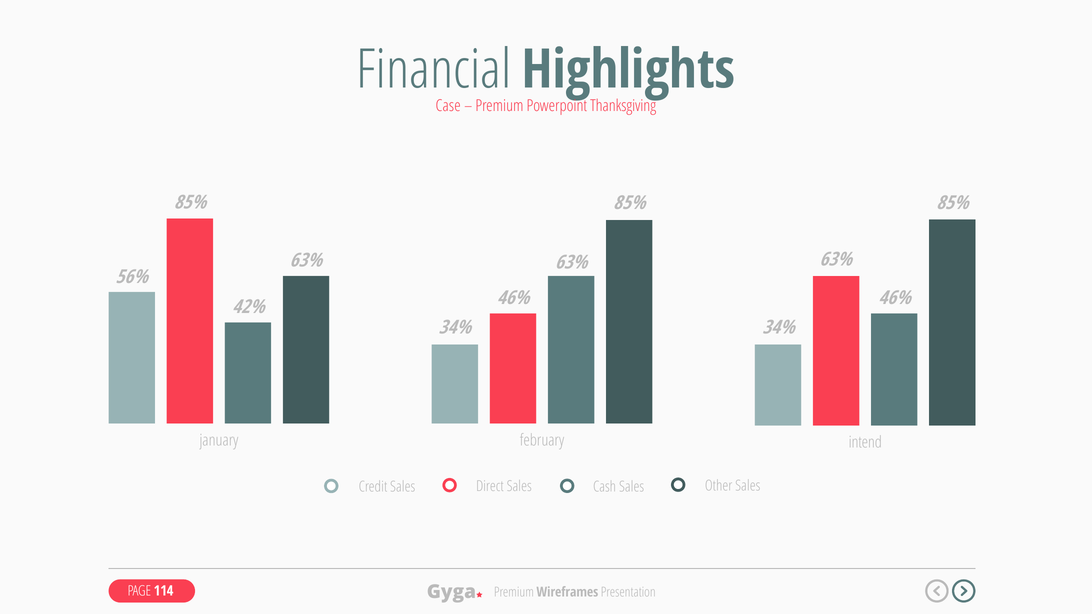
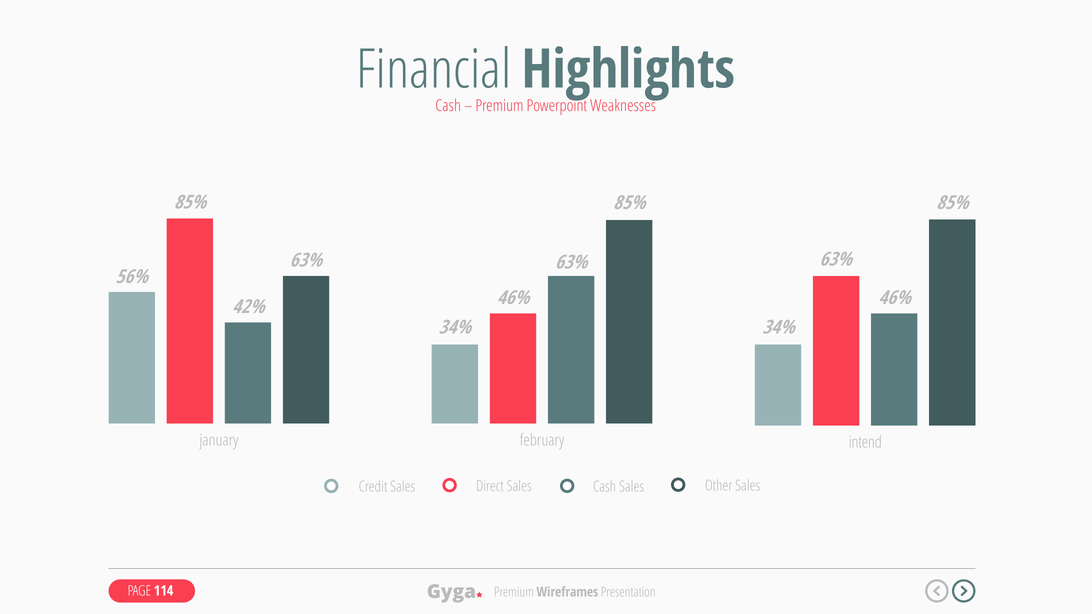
Case: Case -> Cash (448, 106)
Thanksgiving: Thanksgiving -> Weaknesses (623, 106)
